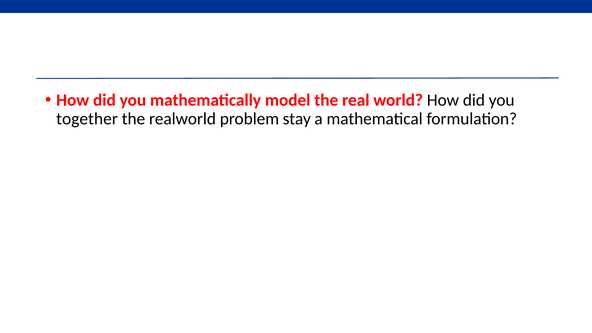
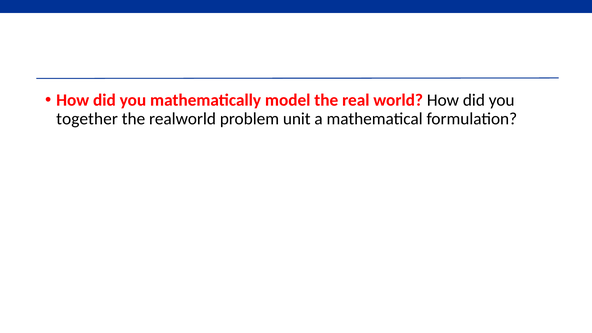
stay: stay -> unit (297, 119)
